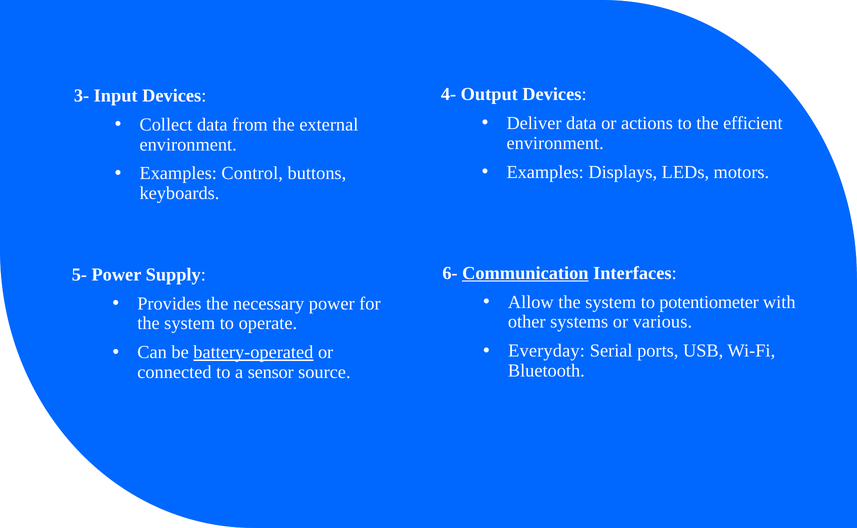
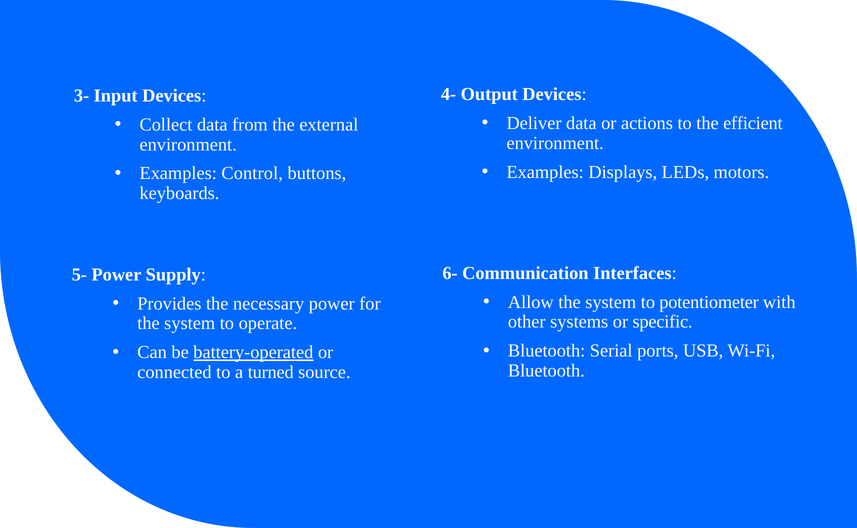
Communication underline: present -> none (525, 273)
various: various -> specific (663, 322)
Everyday: Everyday -> Bluetooth (547, 351)
sensor: sensor -> turned (271, 372)
